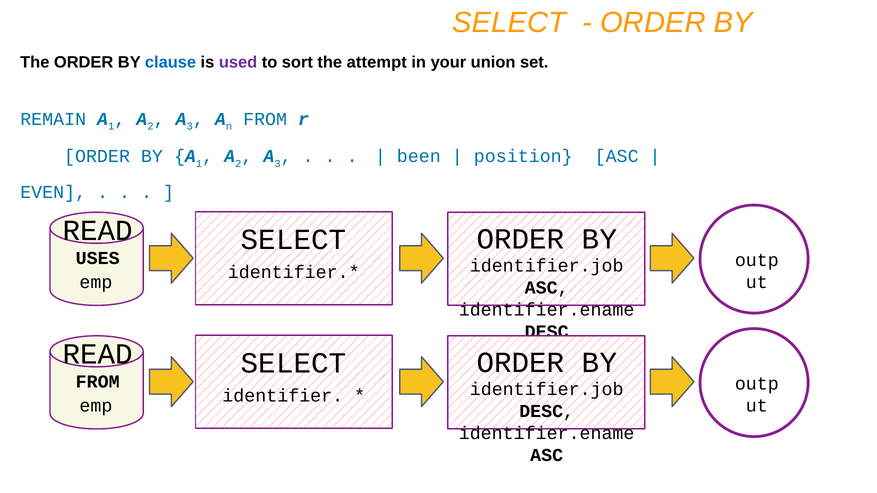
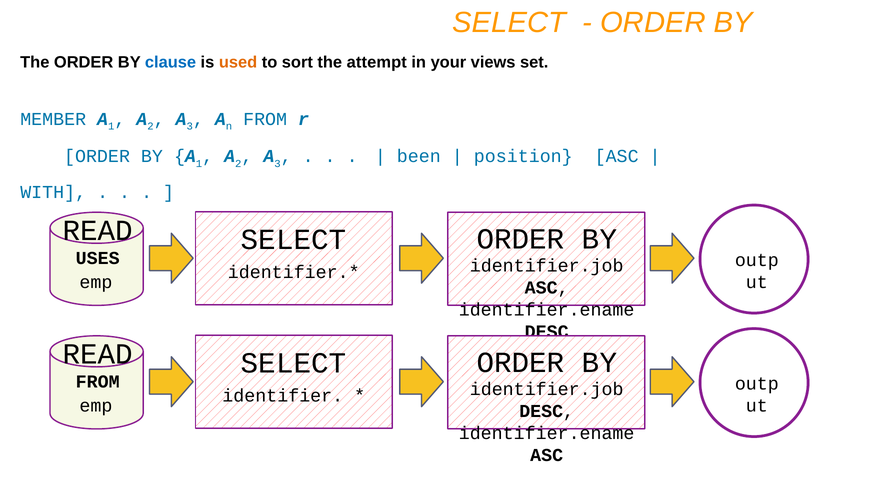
used colour: purple -> orange (238, 63)
union: union -> views (493, 63)
REMAIN: REMAIN -> MEMBER (53, 119)
EVEN: EVEN -> WITH (53, 192)
